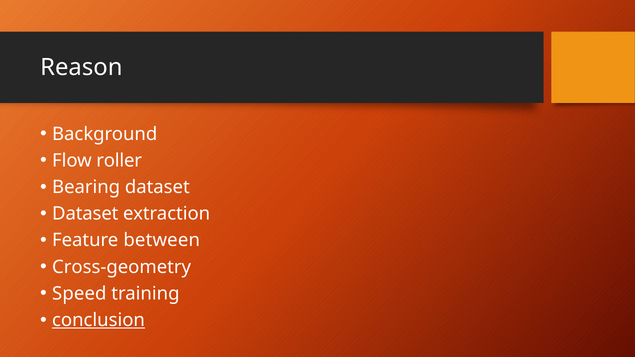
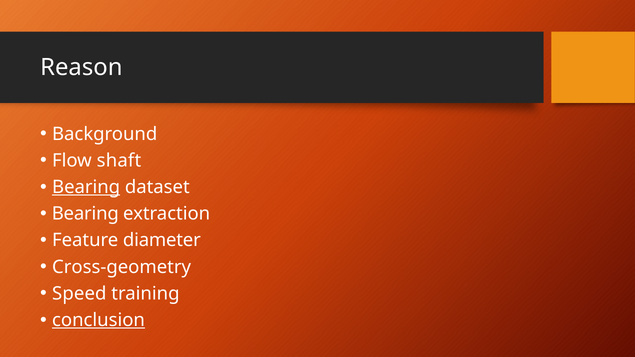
roller: roller -> shaft (119, 161)
Bearing underline: none -> present (86, 187)
Dataset: Dataset -> Bearing (85, 214)
between: between -> diameter (162, 240)
